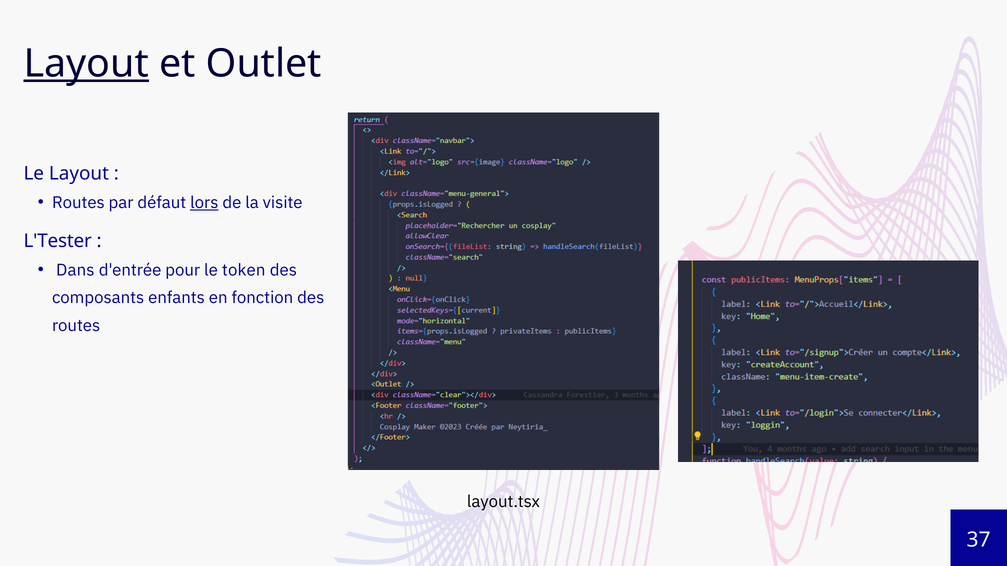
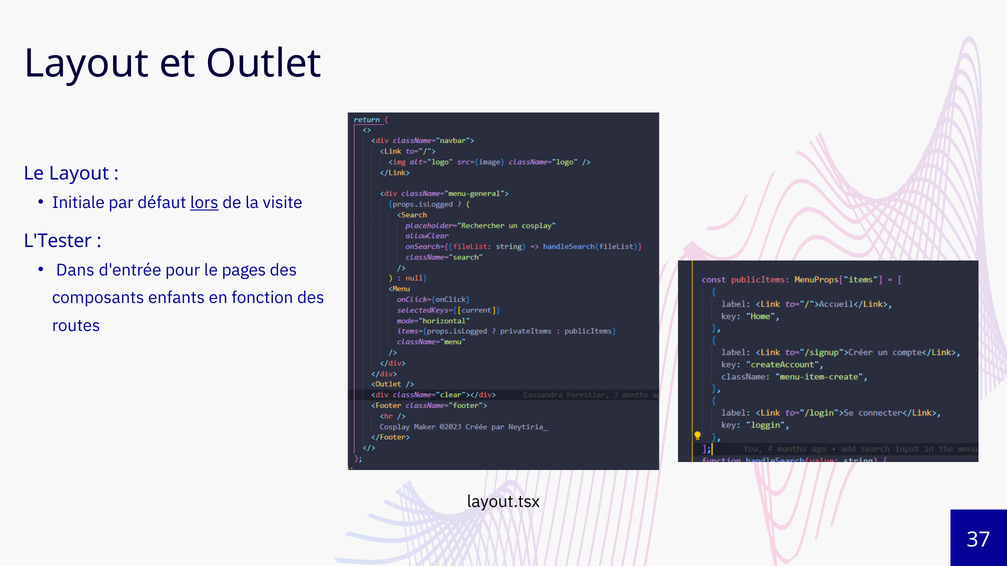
Layout underline: present -> none (86, 64)
Routes: Routes -> Initiale (78, 203)
token: token -> pages (244, 270)
